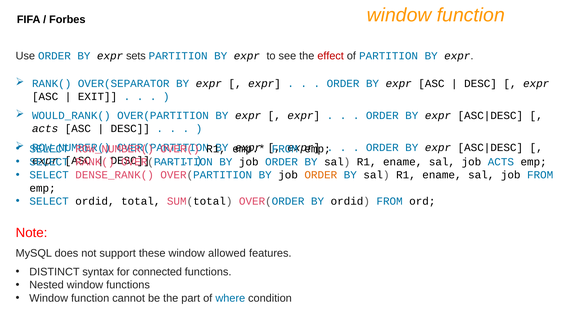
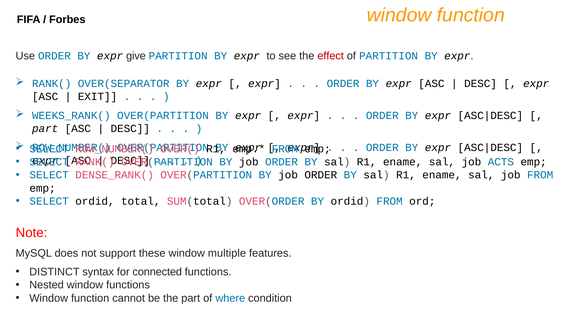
sets: sets -> give (136, 56)
WOULD_RANK(: WOULD_RANK( -> WEEKS_RANK( (71, 116)
acts: acts -> part (45, 129)
ORDER colour: orange -> black (321, 175)
allowed: allowed -> multiple (227, 253)
